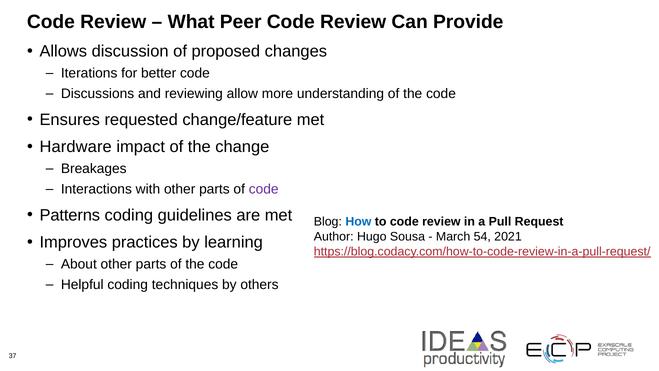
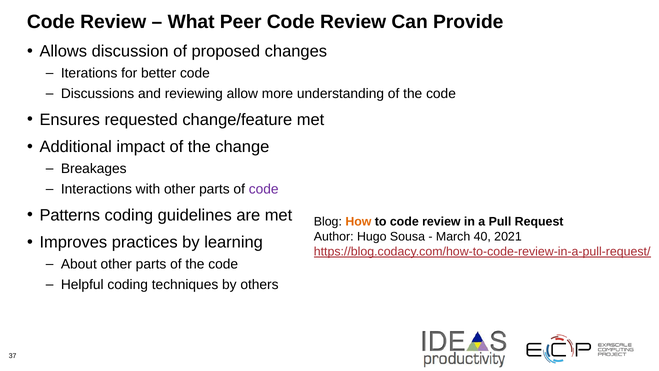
Hardware: Hardware -> Additional (76, 147)
How colour: blue -> orange (358, 222)
54: 54 -> 40 (482, 237)
